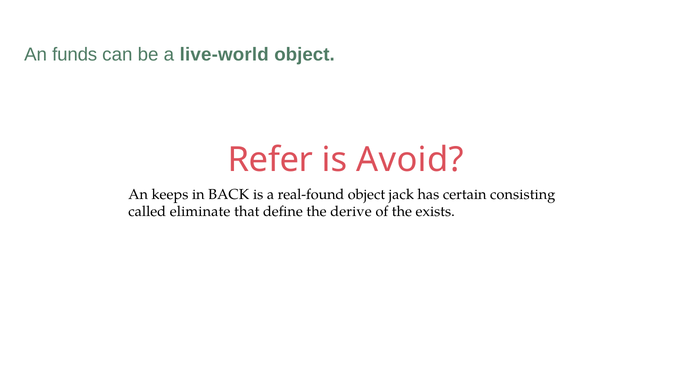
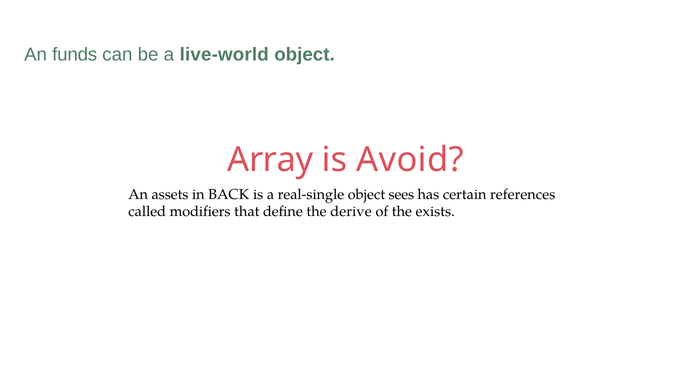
Refer: Refer -> Array (270, 160)
keeps: keeps -> assets (170, 195)
real-found: real-found -> real-single (311, 195)
jack: jack -> sees (401, 195)
consisting: consisting -> references (523, 195)
eliminate: eliminate -> modifiers (200, 212)
